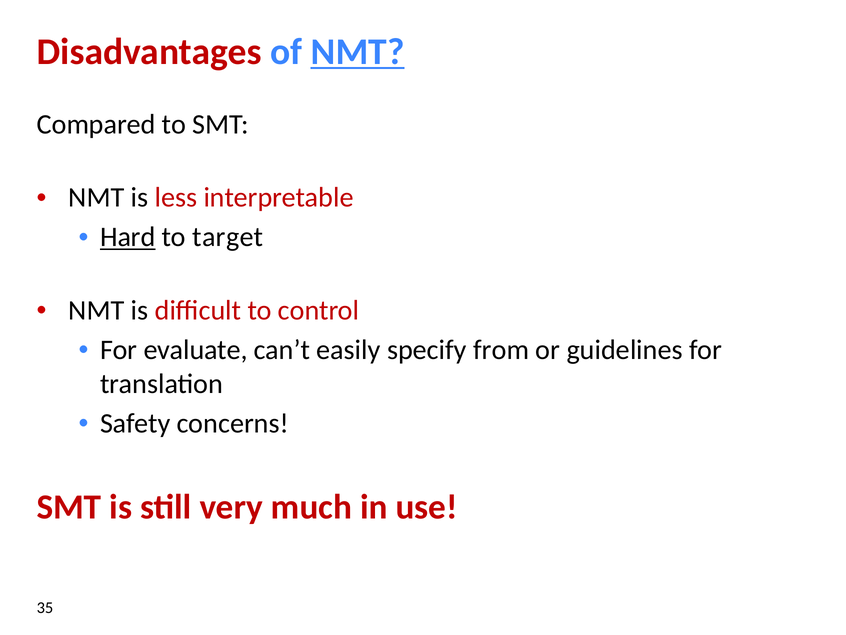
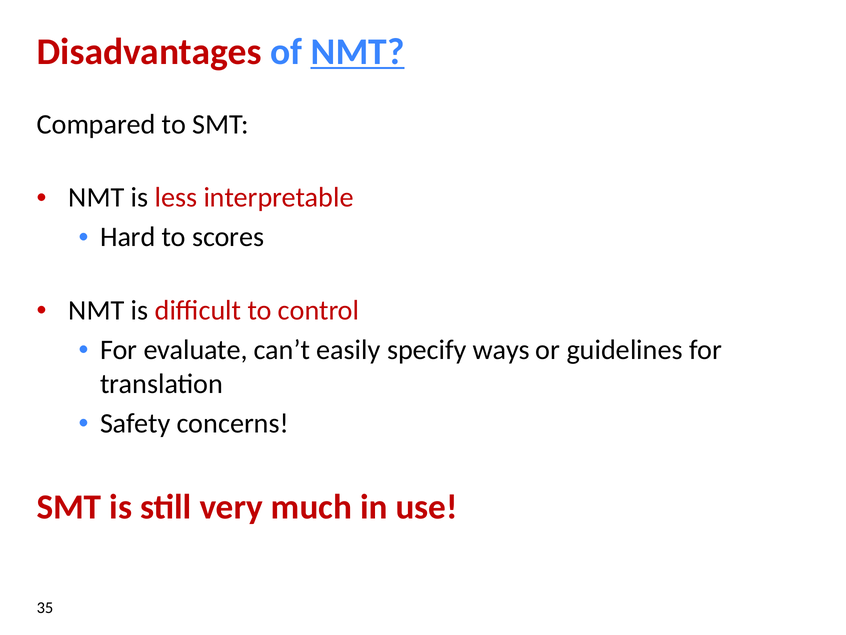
Hard underline: present -> none (128, 237)
target: target -> scores (228, 237)
from: from -> ways (501, 350)
